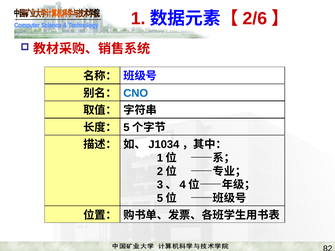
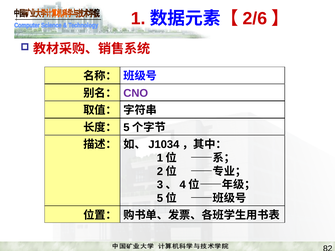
CNO colour: blue -> purple (136, 93)
